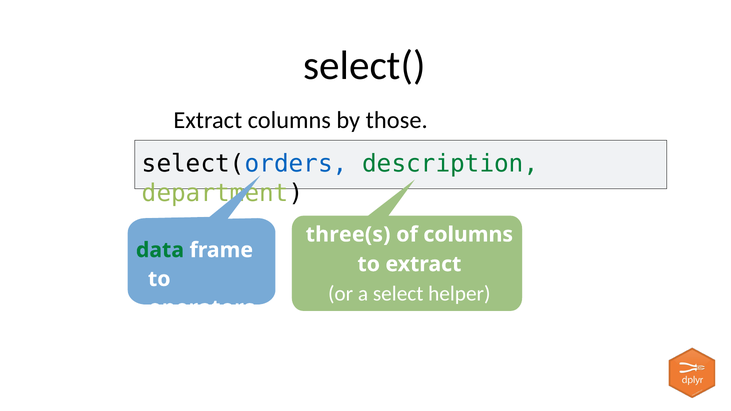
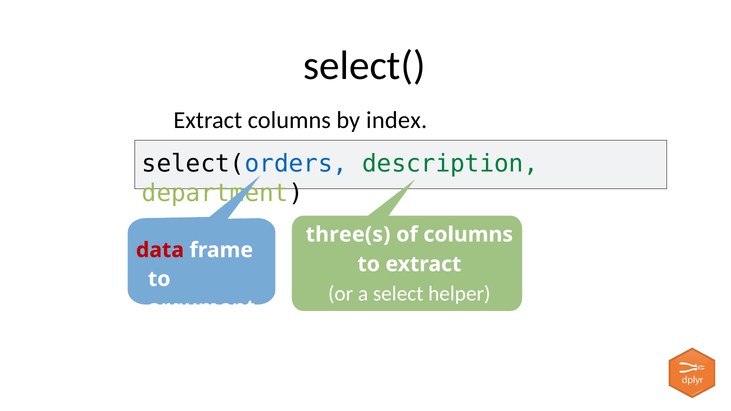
those: those -> index (397, 120)
data colour: green -> red (160, 250)
operators: operators -> argument (202, 308)
